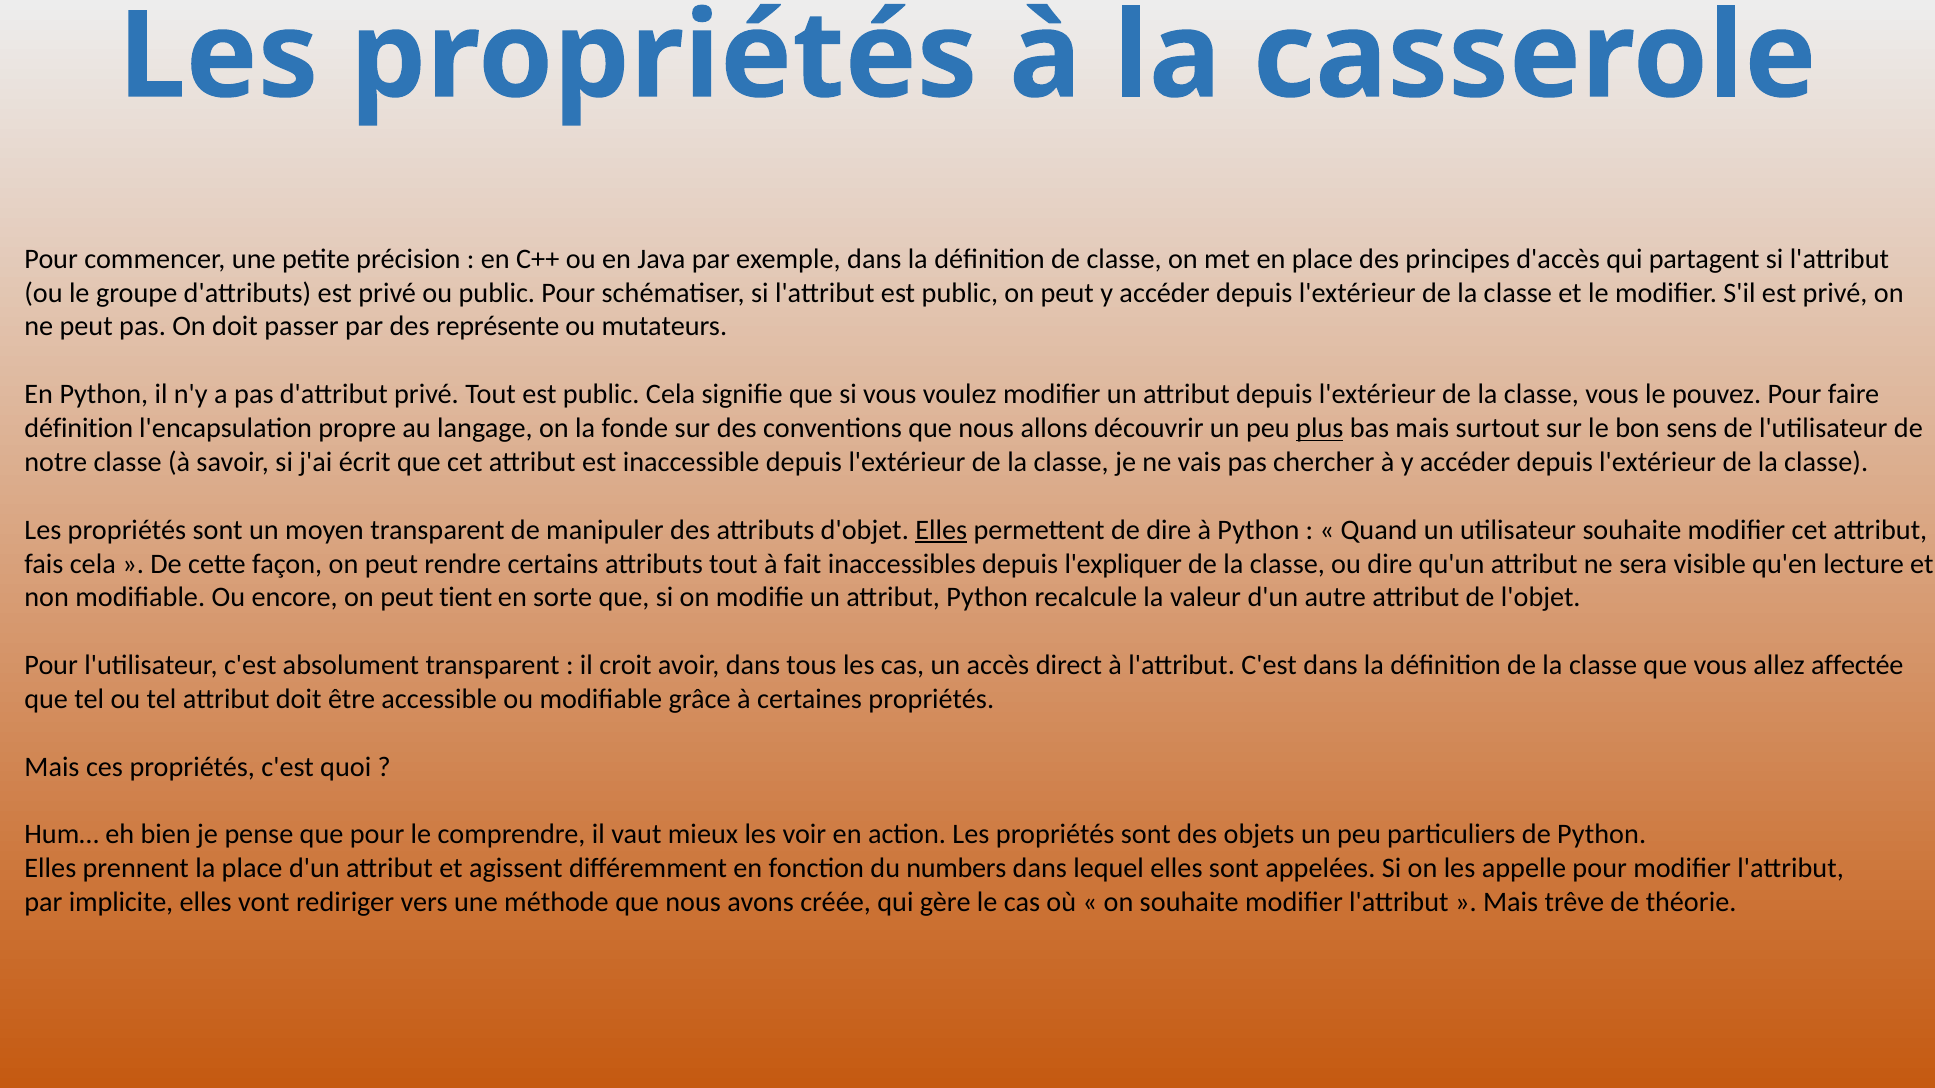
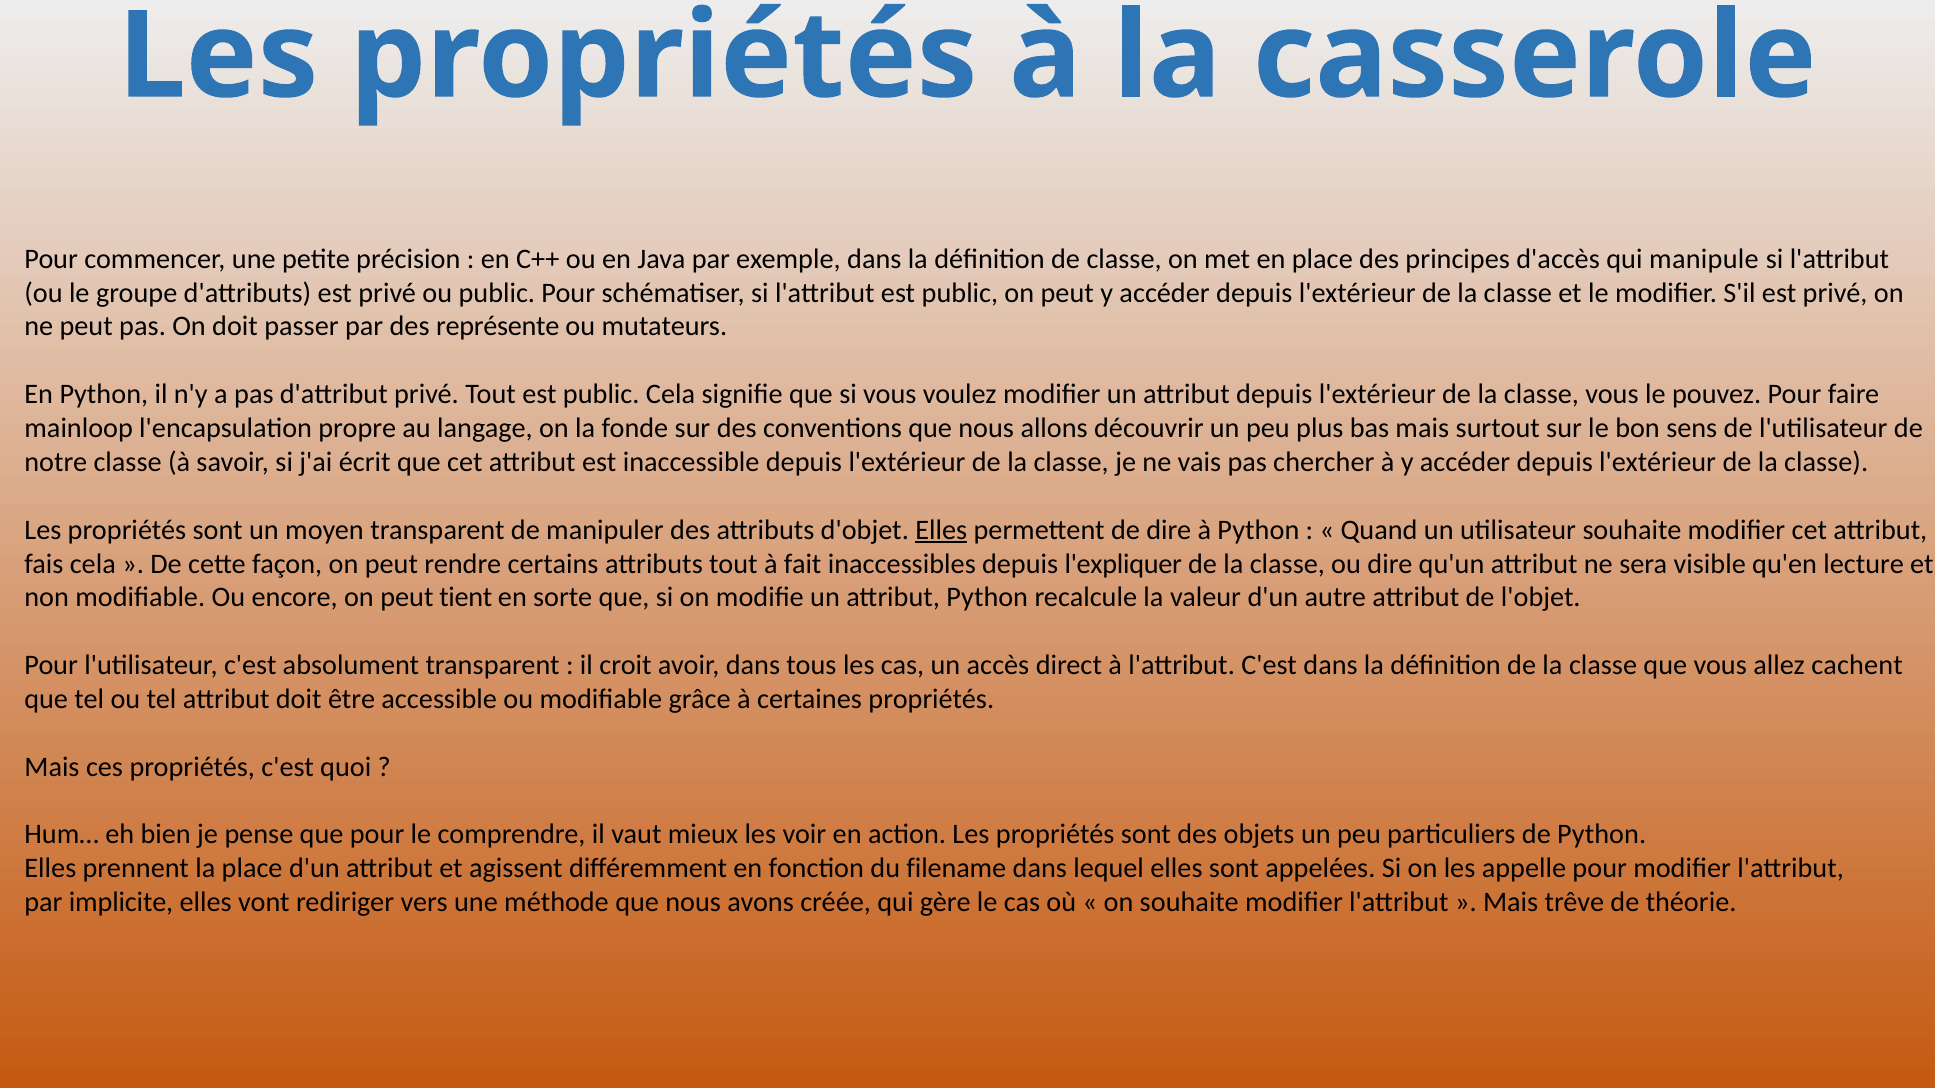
partagent: partagent -> manipule (1704, 259)
définition: définition -> mainloop (79, 428)
plus underline: present -> none (1320, 428)
affectée: affectée -> cachent (1857, 666)
numbers: numbers -> filename (956, 869)
